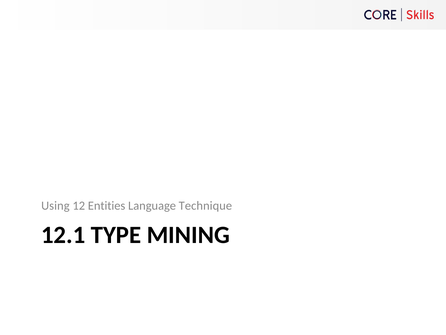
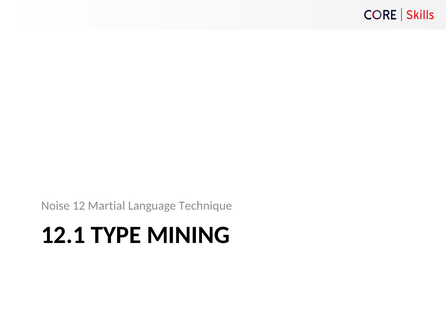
Using: Using -> Noise (55, 205)
Entities: Entities -> Martial (107, 205)
